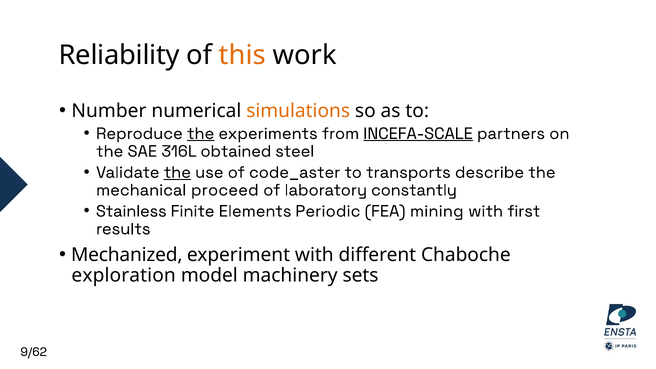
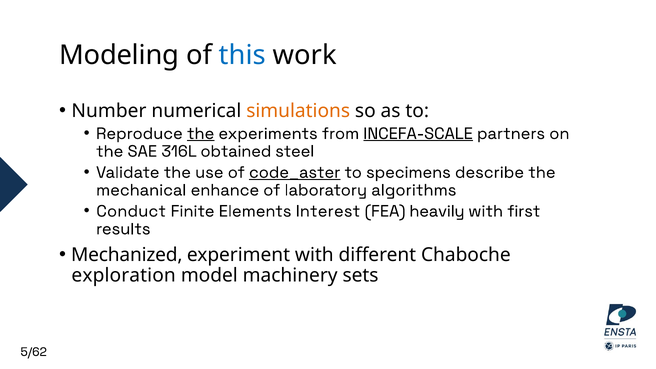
Reliability: Reliability -> Modeling (119, 55)
this colour: orange -> blue (242, 55)
the underline: present -> none (177, 172)
code_aster underline: none -> present (295, 172)
transports: transports -> specimens (408, 172)
proceed: proceed -> enhance (225, 190)
constantly: constantly -> algorithms (414, 190)
Stainless: Stainless -> Conduct (131, 211)
Periodic: Periodic -> Interest (328, 211)
mining: mining -> heavily (437, 211)
9/62: 9/62 -> 5/62 (34, 352)
